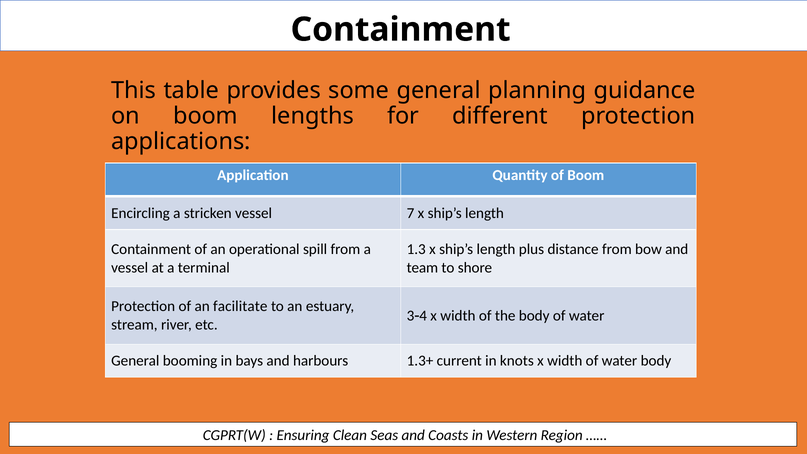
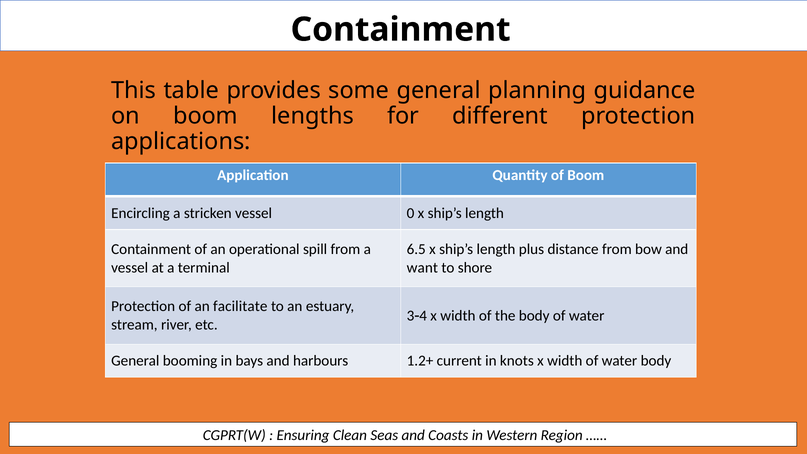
7: 7 -> 0 (411, 213)
1.3: 1.3 -> 6.5 (416, 249)
team: team -> want (422, 268)
1.3+: 1.3+ -> 1.2+ (420, 361)
